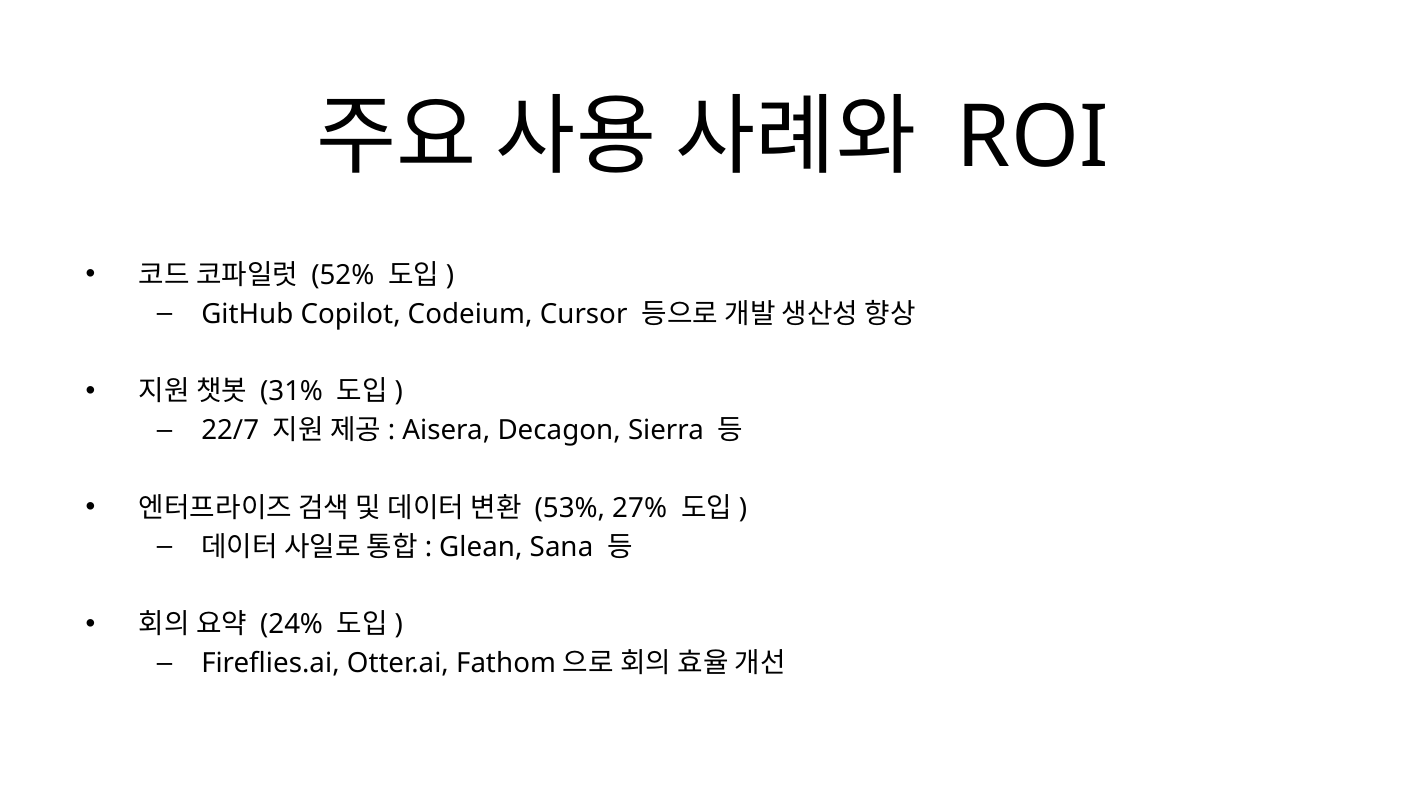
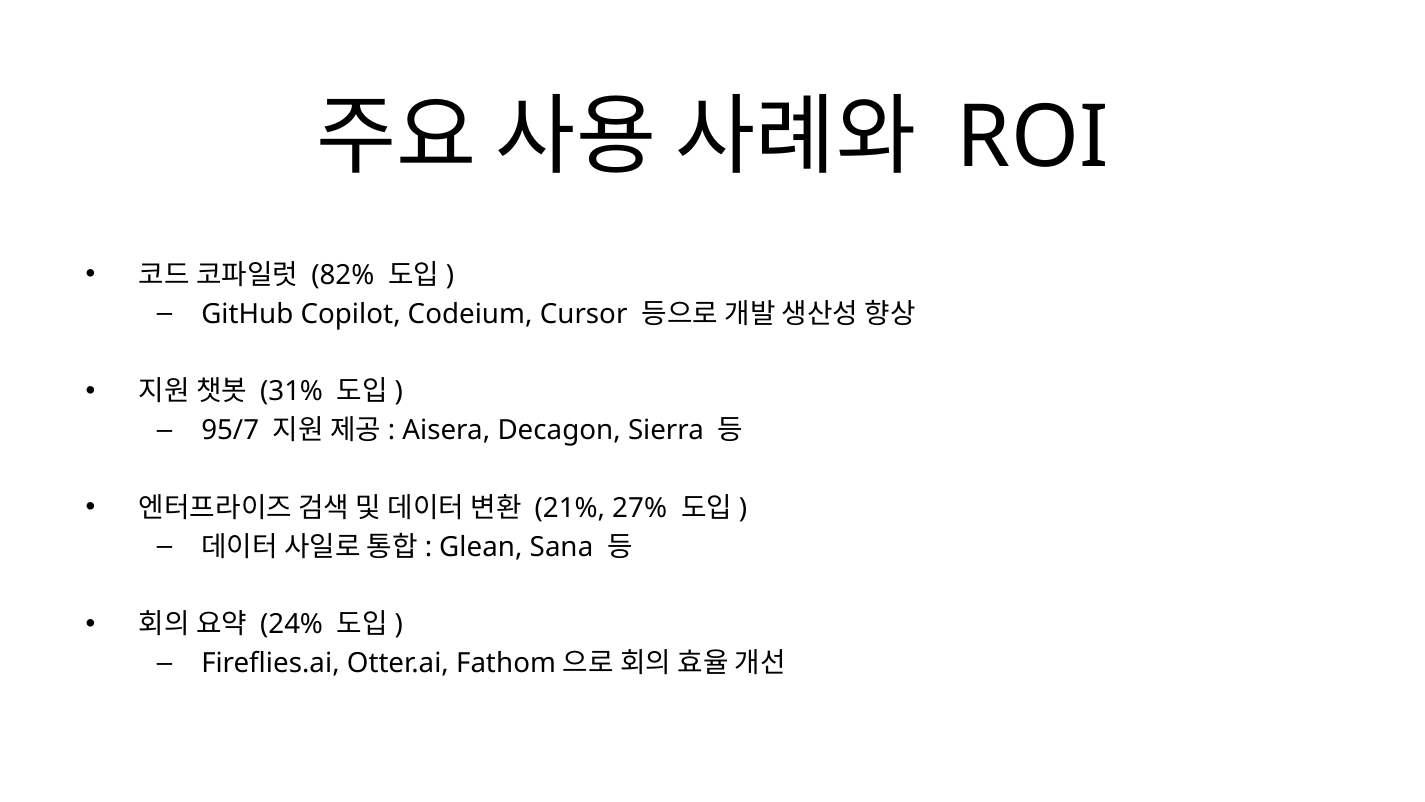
52%: 52% -> 82% (343, 275)
22/7: 22/7 -> 95/7 (230, 430)
53%: 53% -> 21% (570, 508)
